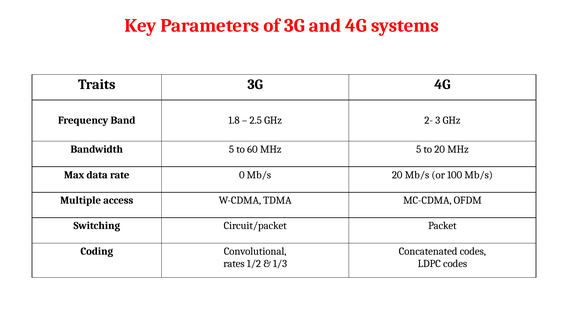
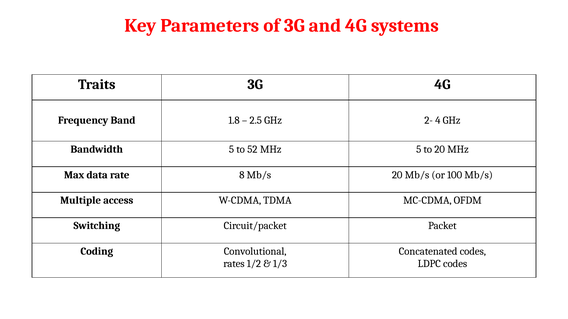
3: 3 -> 4 (438, 121)
60: 60 -> 52 (252, 150)
0: 0 -> 8 (242, 175)
